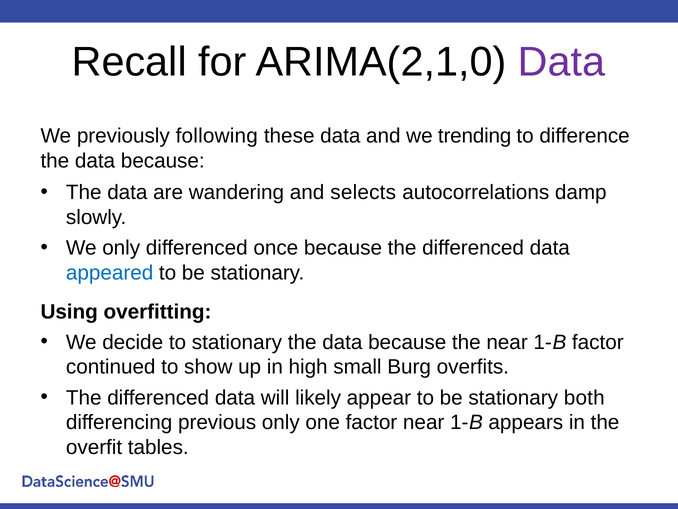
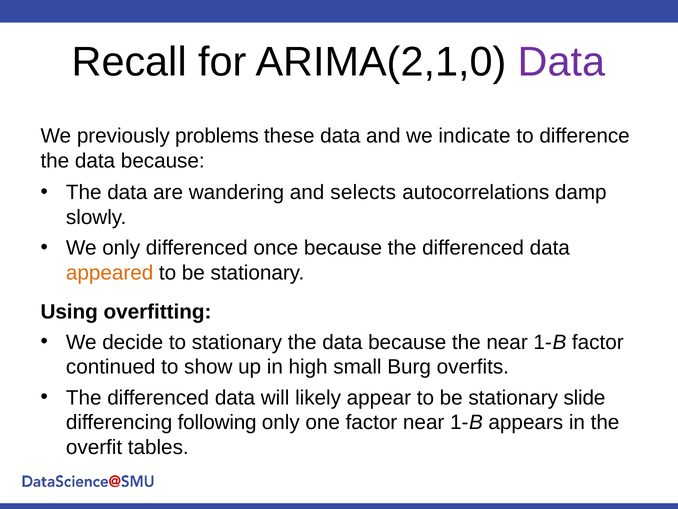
following: following -> problems (217, 136)
trending: trending -> indicate (475, 136)
appeared colour: blue -> orange (110, 273)
both: both -> slide (584, 397)
previous: previous -> following (217, 422)
